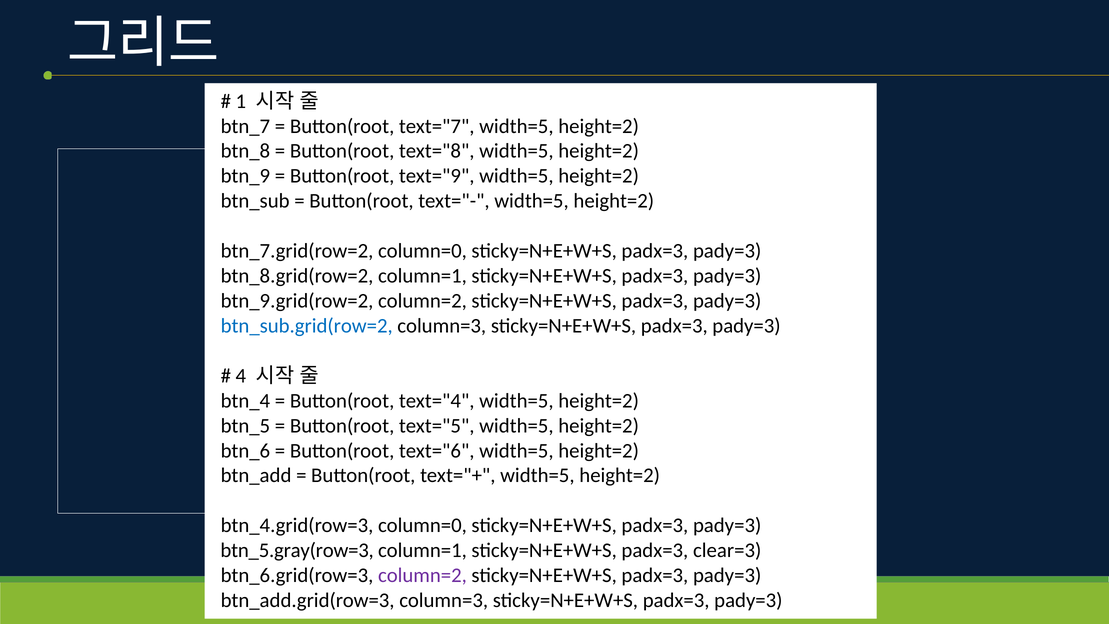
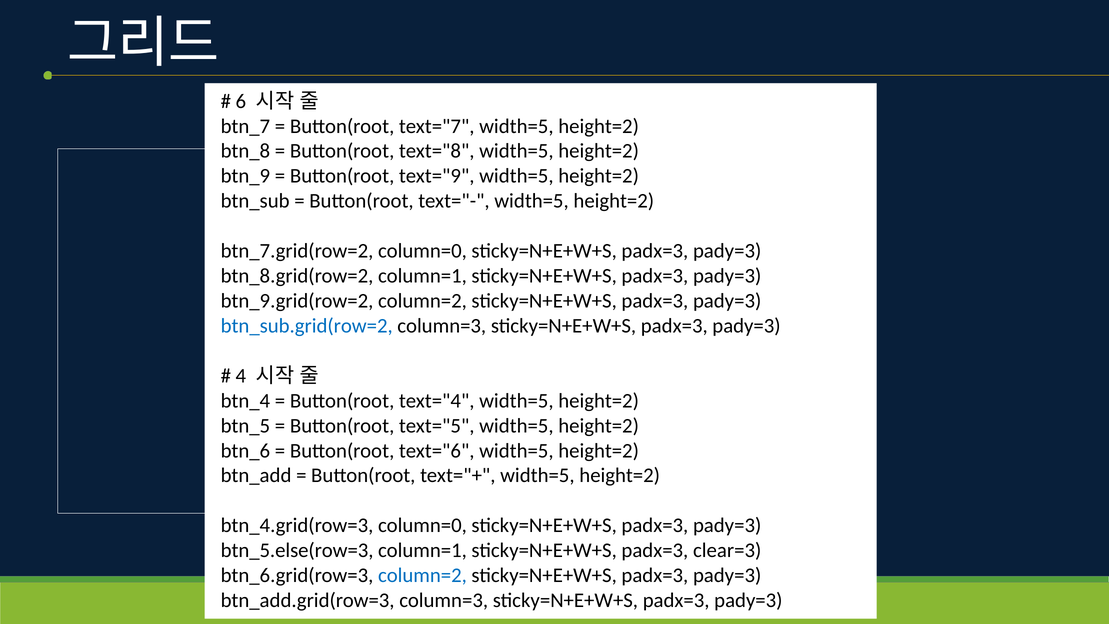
1: 1 -> 6 (241, 101)
btn_5.gray(row=3: btn_5.gray(row=3 -> btn_5.else(row=3 (297, 550)
column=2 colour: purple -> blue (422, 575)
